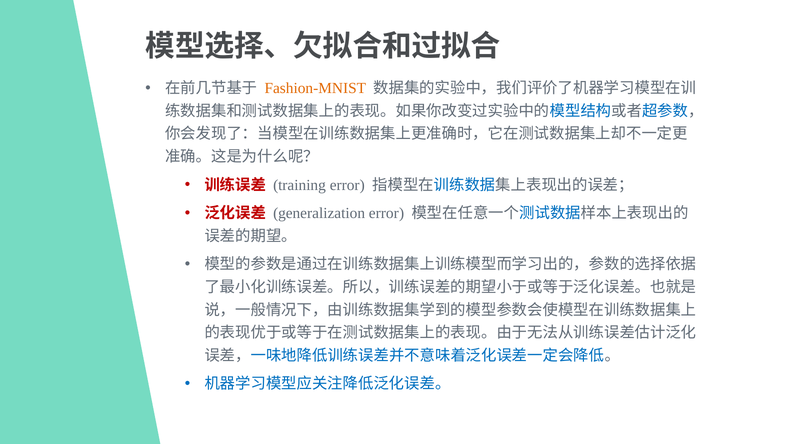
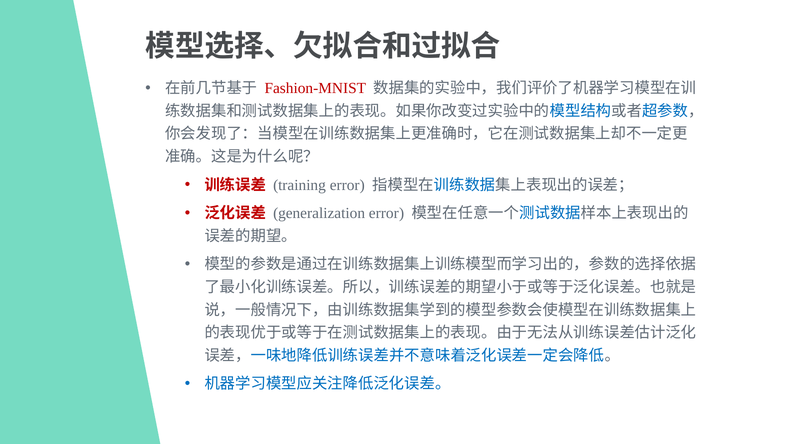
Fashion-MNIST colour: orange -> red (315, 88)
